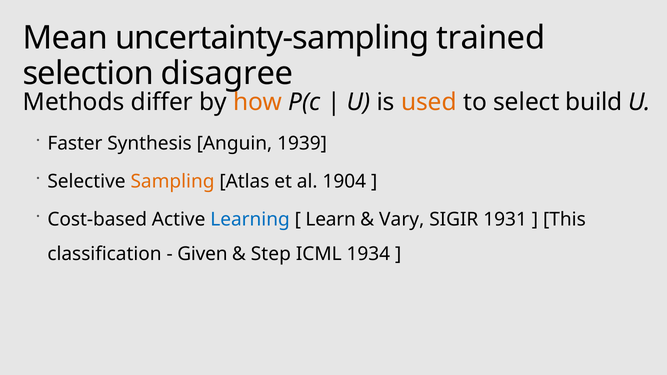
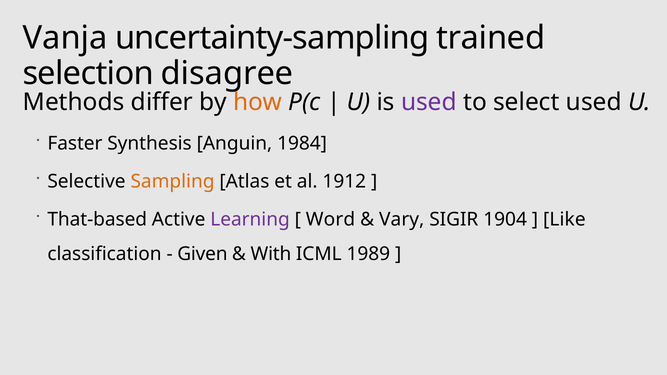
Mean: Mean -> Vanja (65, 38)
used colour: orange -> purple (429, 102)
select build: build -> used (594, 102)
1939: 1939 -> 1984 (302, 143)
1904: 1904 -> 1912 (344, 182)
Cost-based: Cost-based -> That-based (97, 220)
Learning colour: blue -> purple (250, 220)
Learn: Learn -> Word (331, 220)
1931: 1931 -> 1904 (505, 220)
This: This -> Like (564, 220)
Step: Step -> With (271, 254)
1934: 1934 -> 1989 (368, 254)
